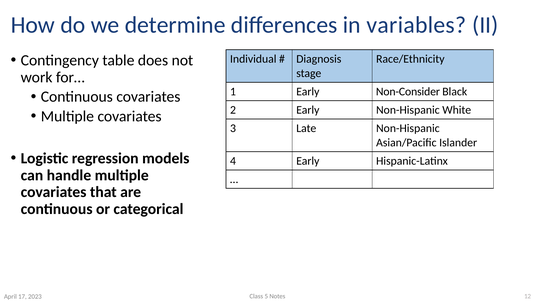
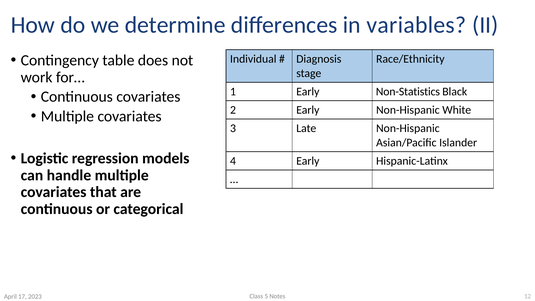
Non-Consider: Non-Consider -> Non-Statistics (408, 92)
